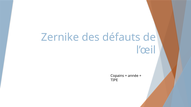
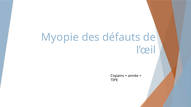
Zernike: Zernike -> Myopie (60, 37)
